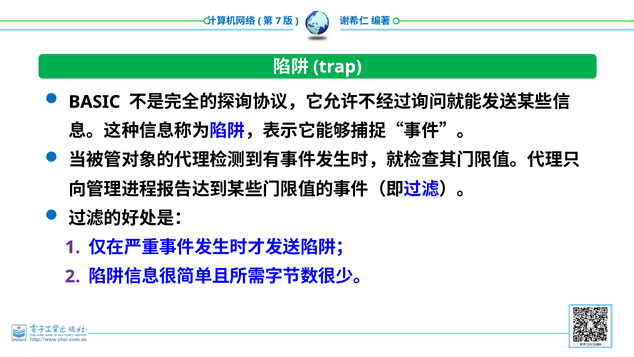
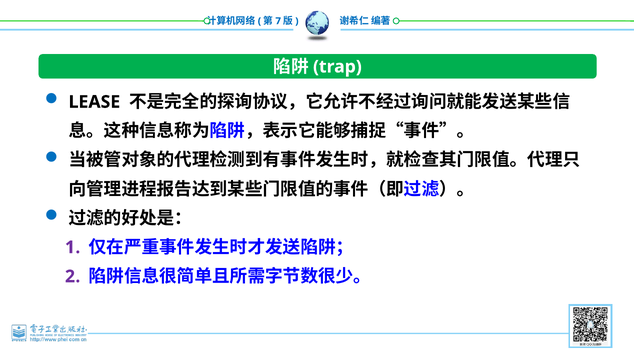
BASIC: BASIC -> LEASE (94, 102)
